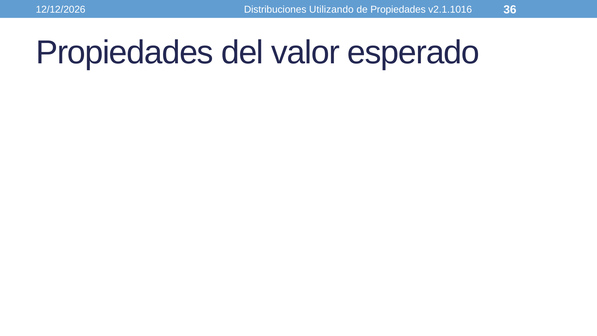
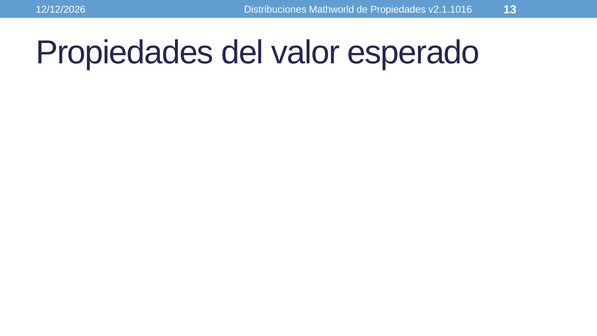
Utilizando: Utilizando -> Mathworld (332, 10)
36: 36 -> 13 (510, 10)
